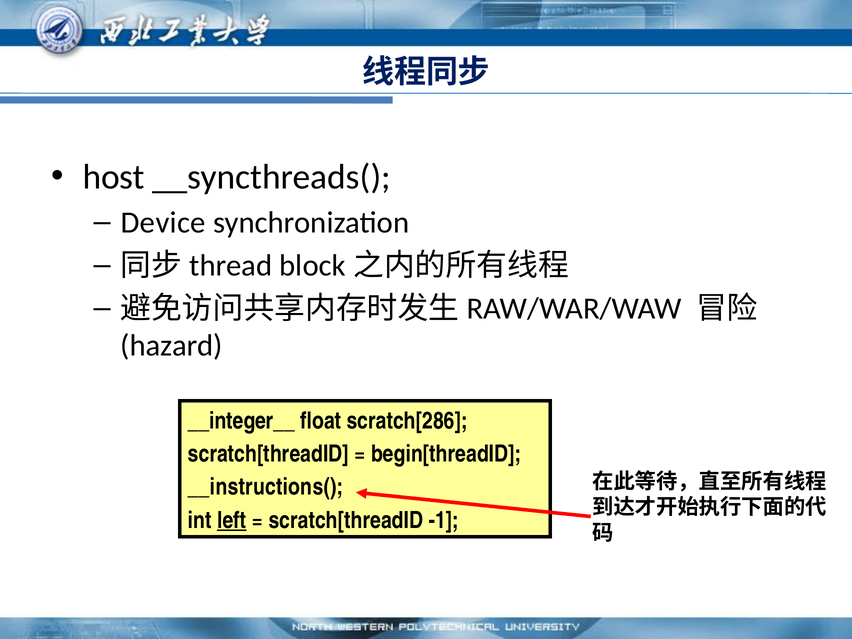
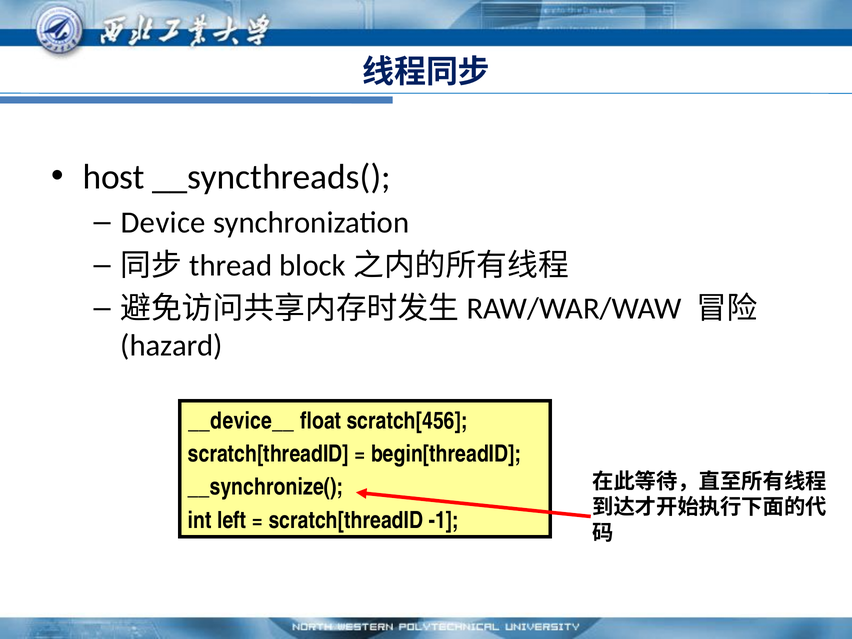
__integer__: __integer__ -> __device__ (241, 421)
scratch[286: scratch[286 -> scratch[456 (407, 421)
__instructions(: __instructions( -> __synchronize( (266, 487)
left underline: present -> none (232, 520)
